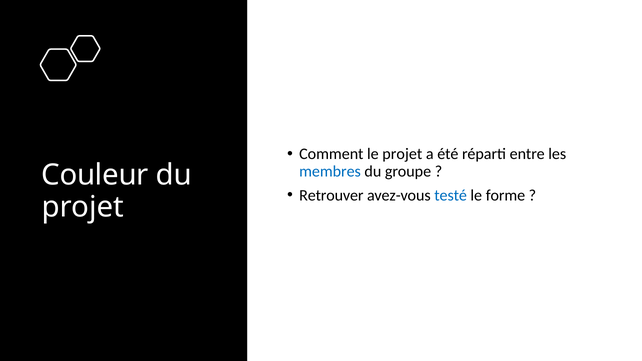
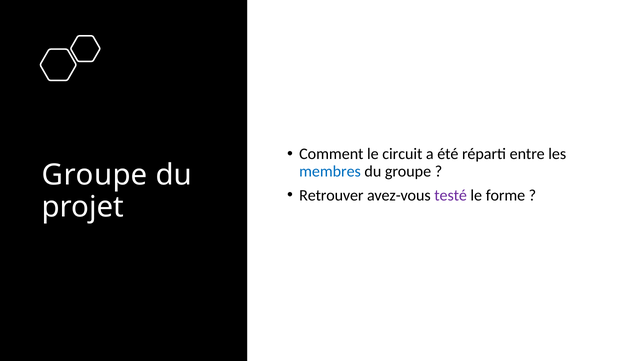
le projet: projet -> circuit (402, 154)
Couleur: Couleur -> Groupe (95, 175)
testé colour: blue -> purple (451, 195)
